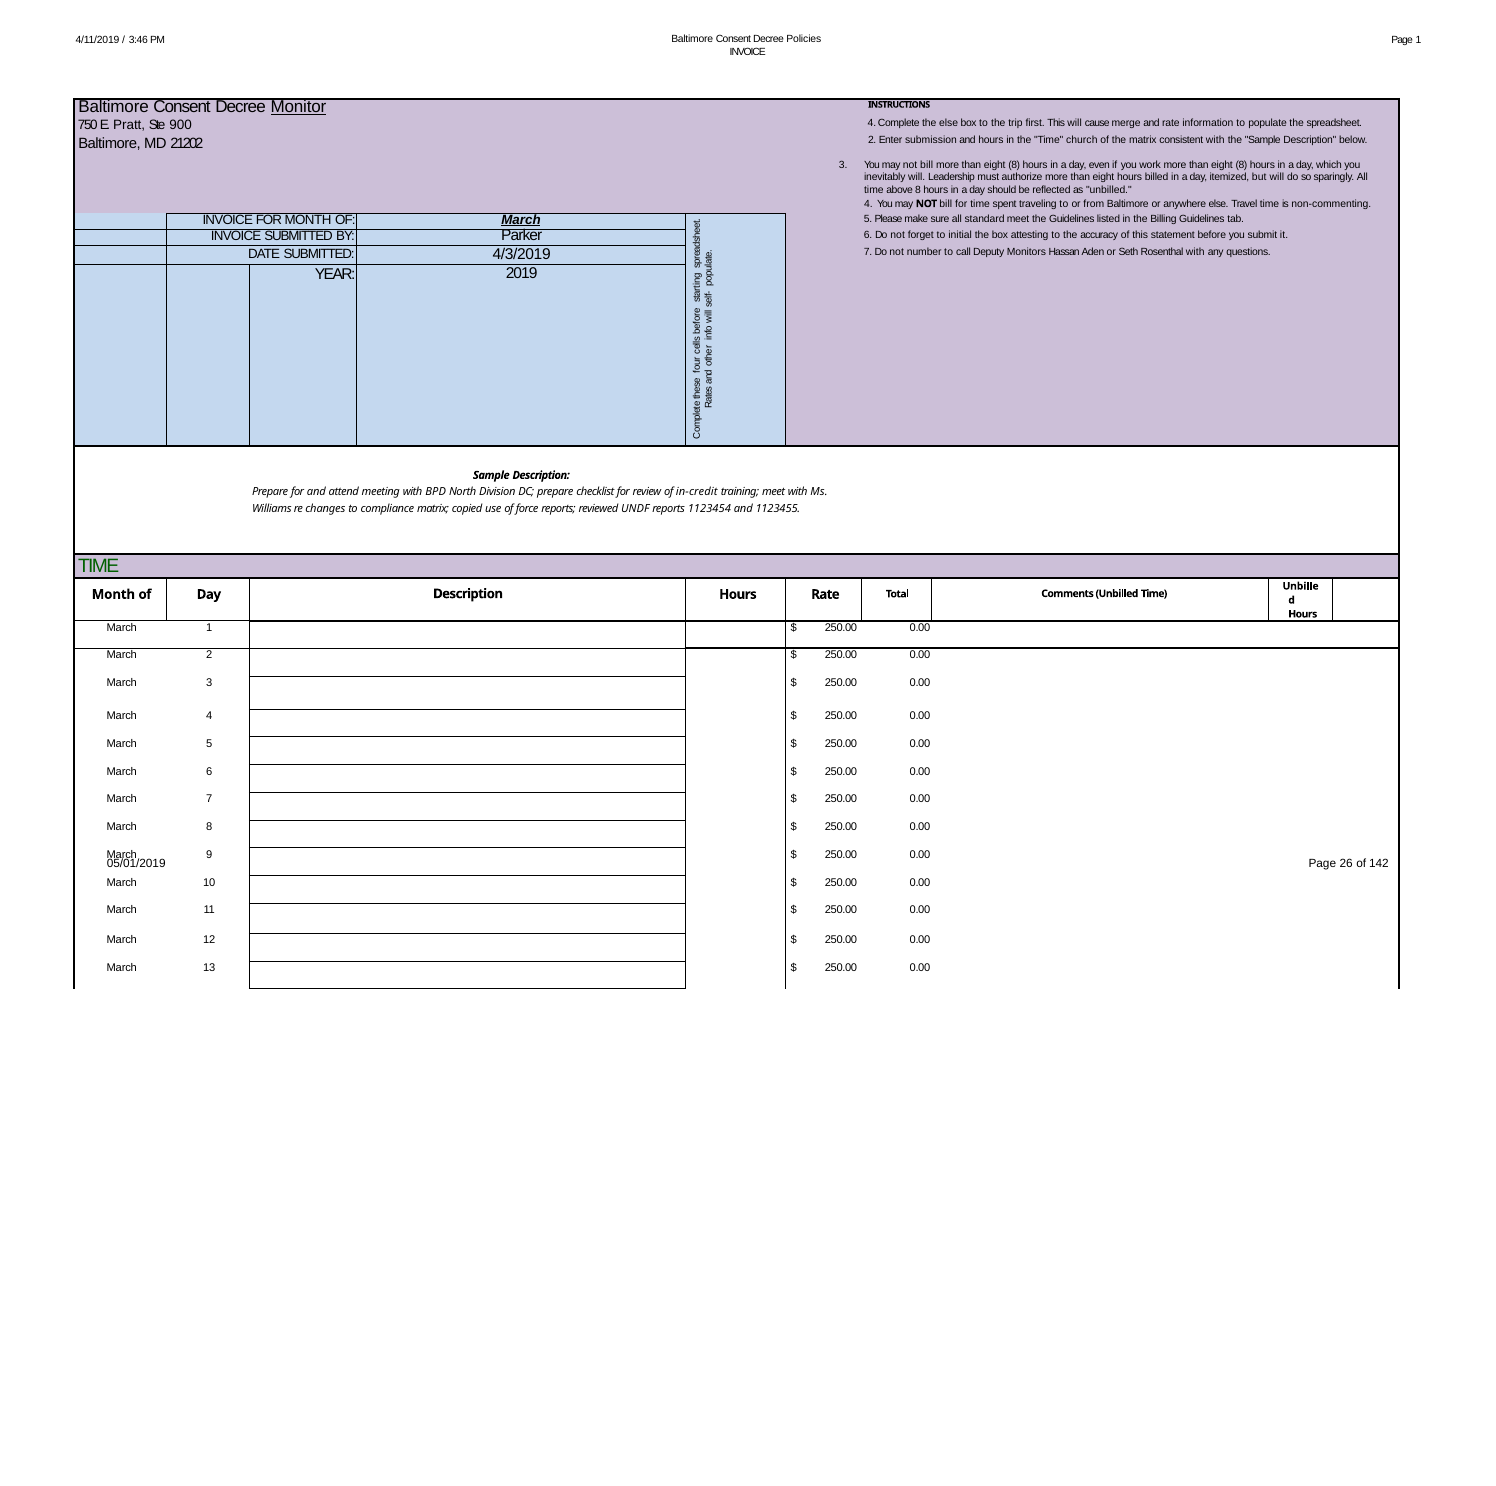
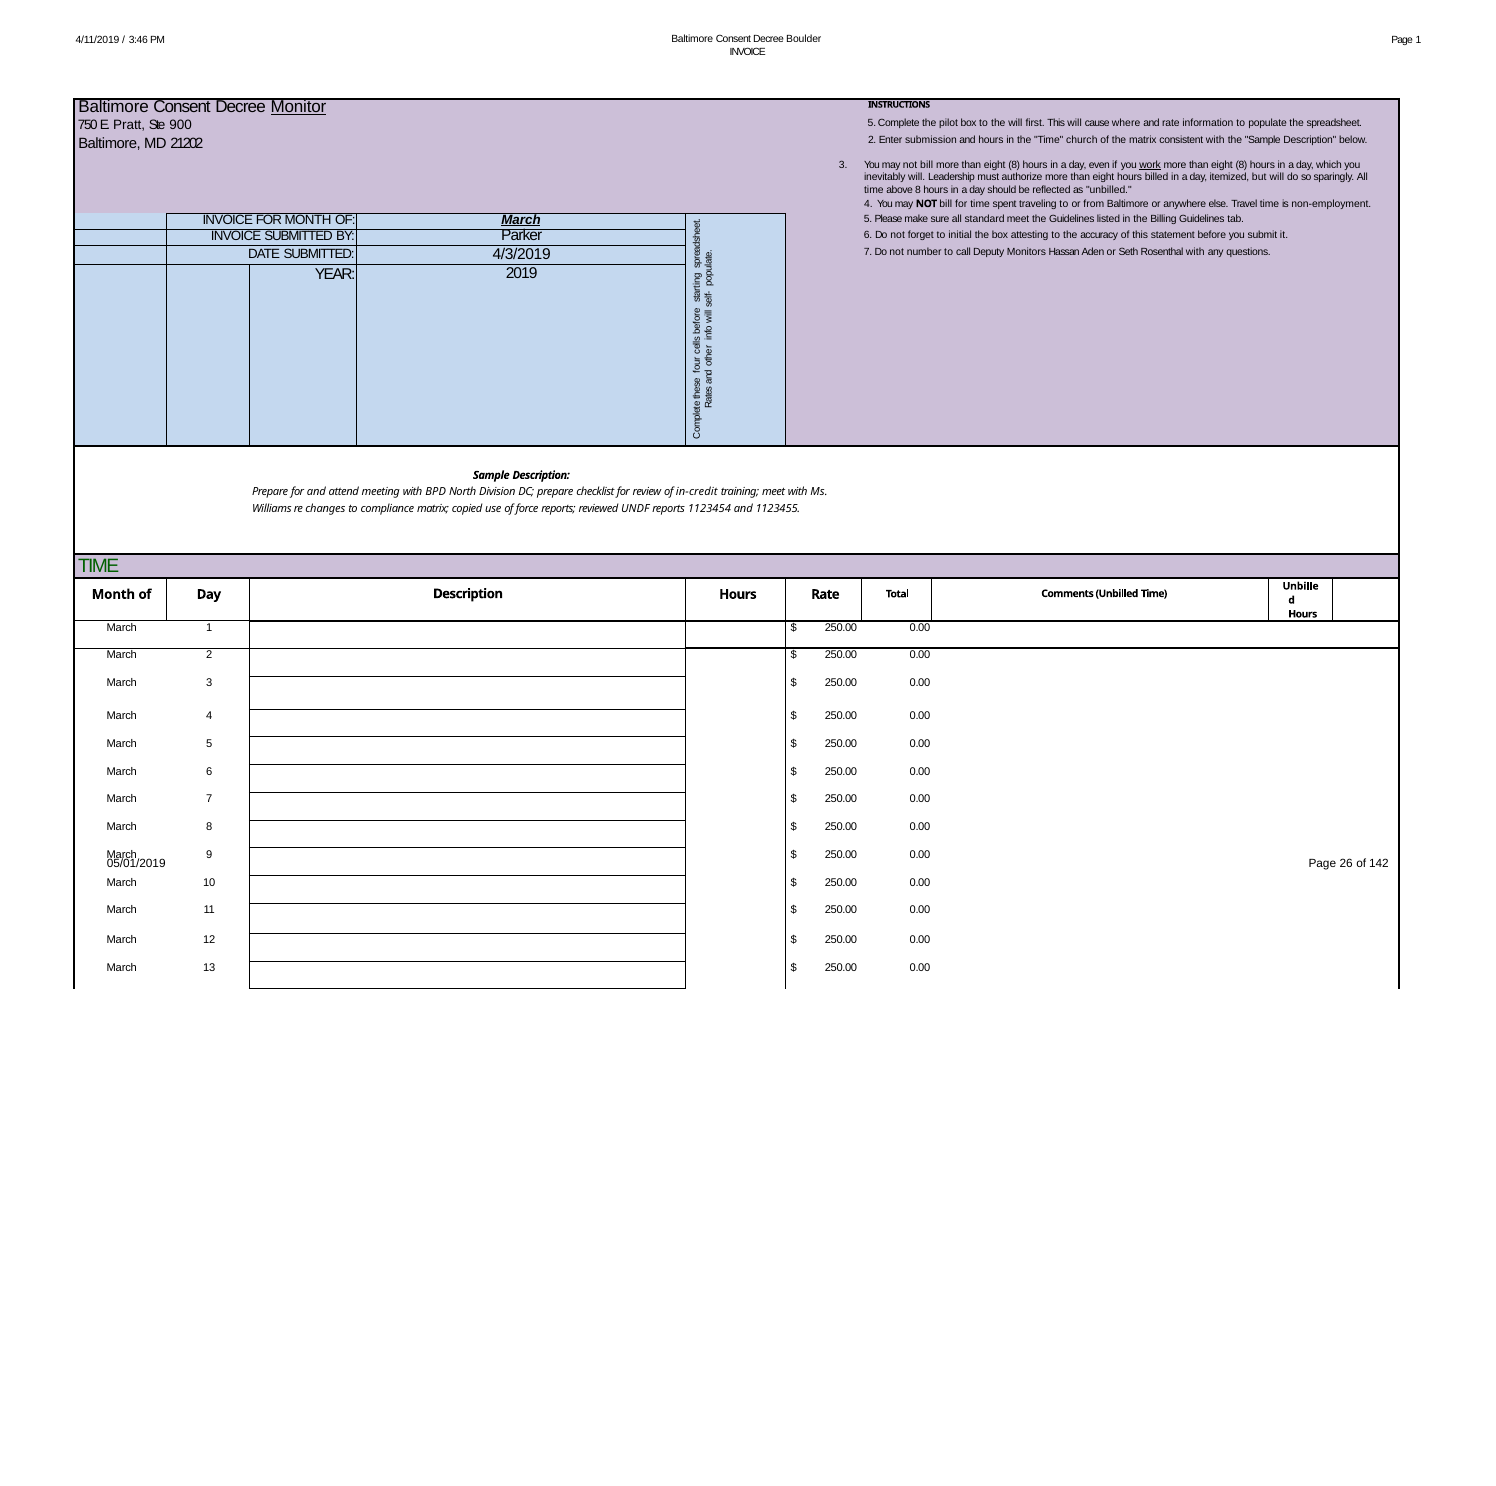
Policies: Policies -> Boulder (804, 39)
900 4: 4 -> 5 (872, 123)
the else: else -> pilot (949, 123)
the trip: trip -> will (1015, 123)
merge: merge -> where (1126, 123)
work underline: none -> present (1150, 165)
non-commenting: non-commenting -> non-employment (1331, 204)
